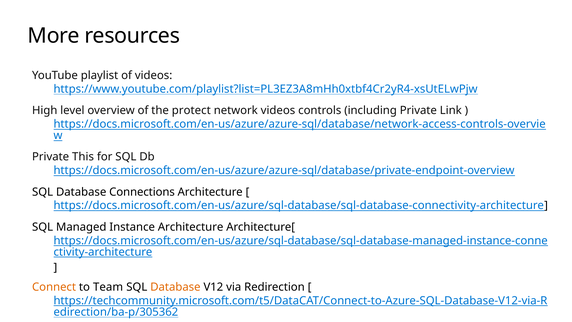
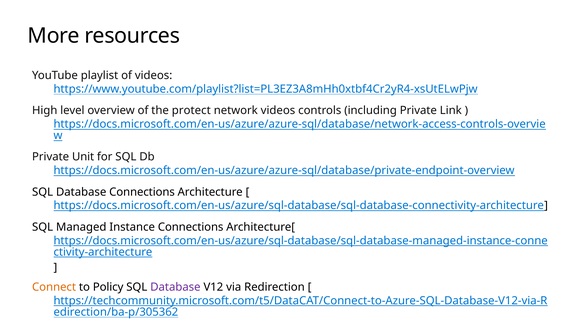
This: This -> Unit (83, 157)
Instance Architecture: Architecture -> Connections (191, 227)
Team: Team -> Policy (108, 287)
Database colour: orange -> purple (175, 287)
